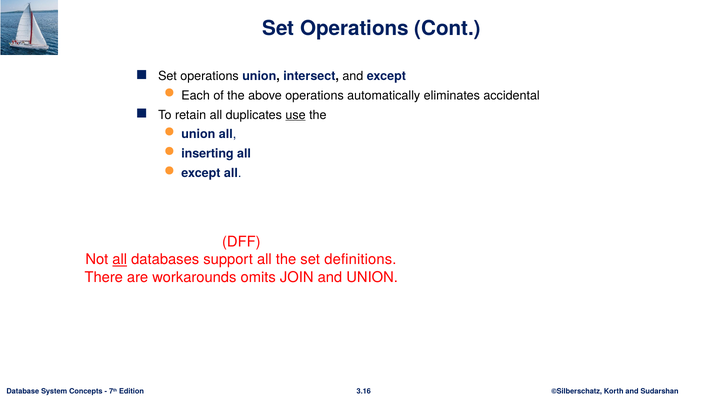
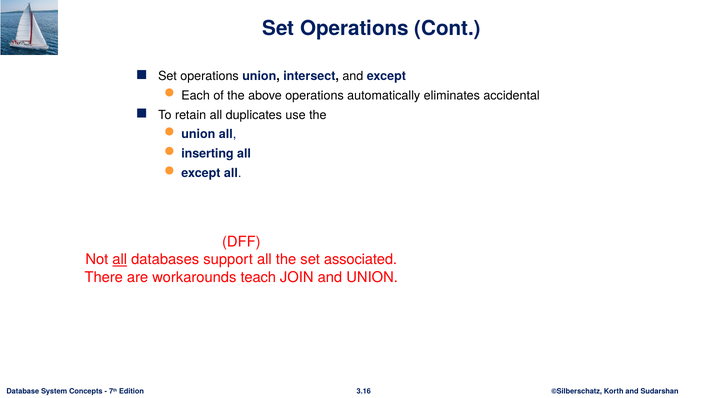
use underline: present -> none (296, 115)
definitions: definitions -> associated (361, 259)
omits: omits -> teach (258, 277)
